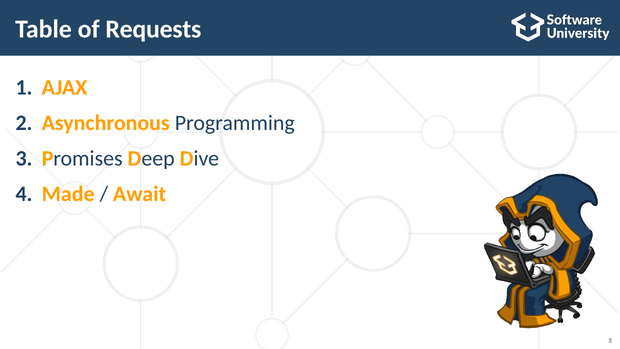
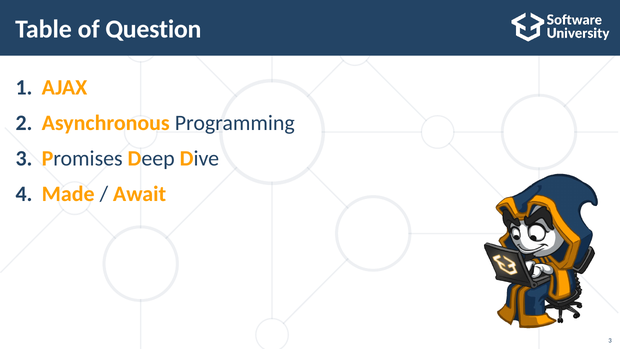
Requests: Requests -> Question (153, 29)
